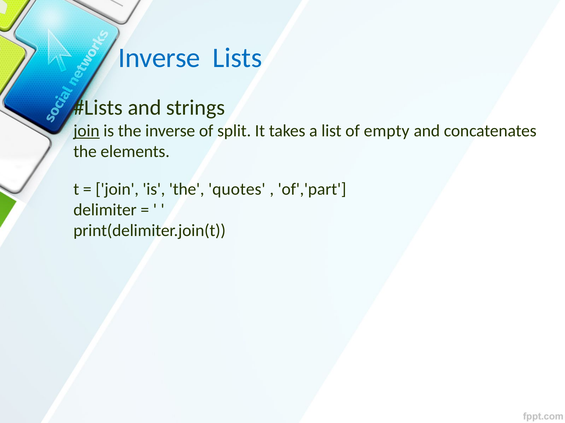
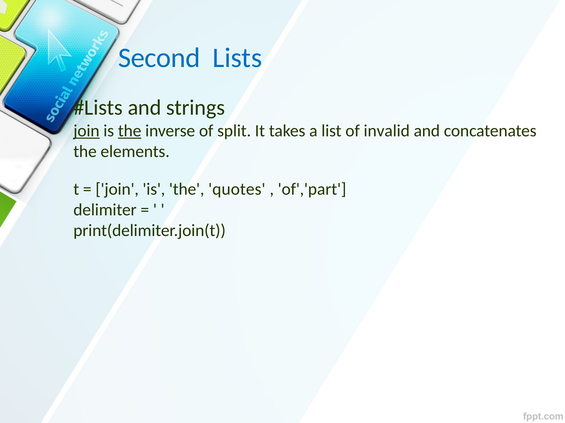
Inverse: Inverse -> Second (159, 58)
the underline: none -> present (130, 131)
empty: empty -> invalid (387, 131)
